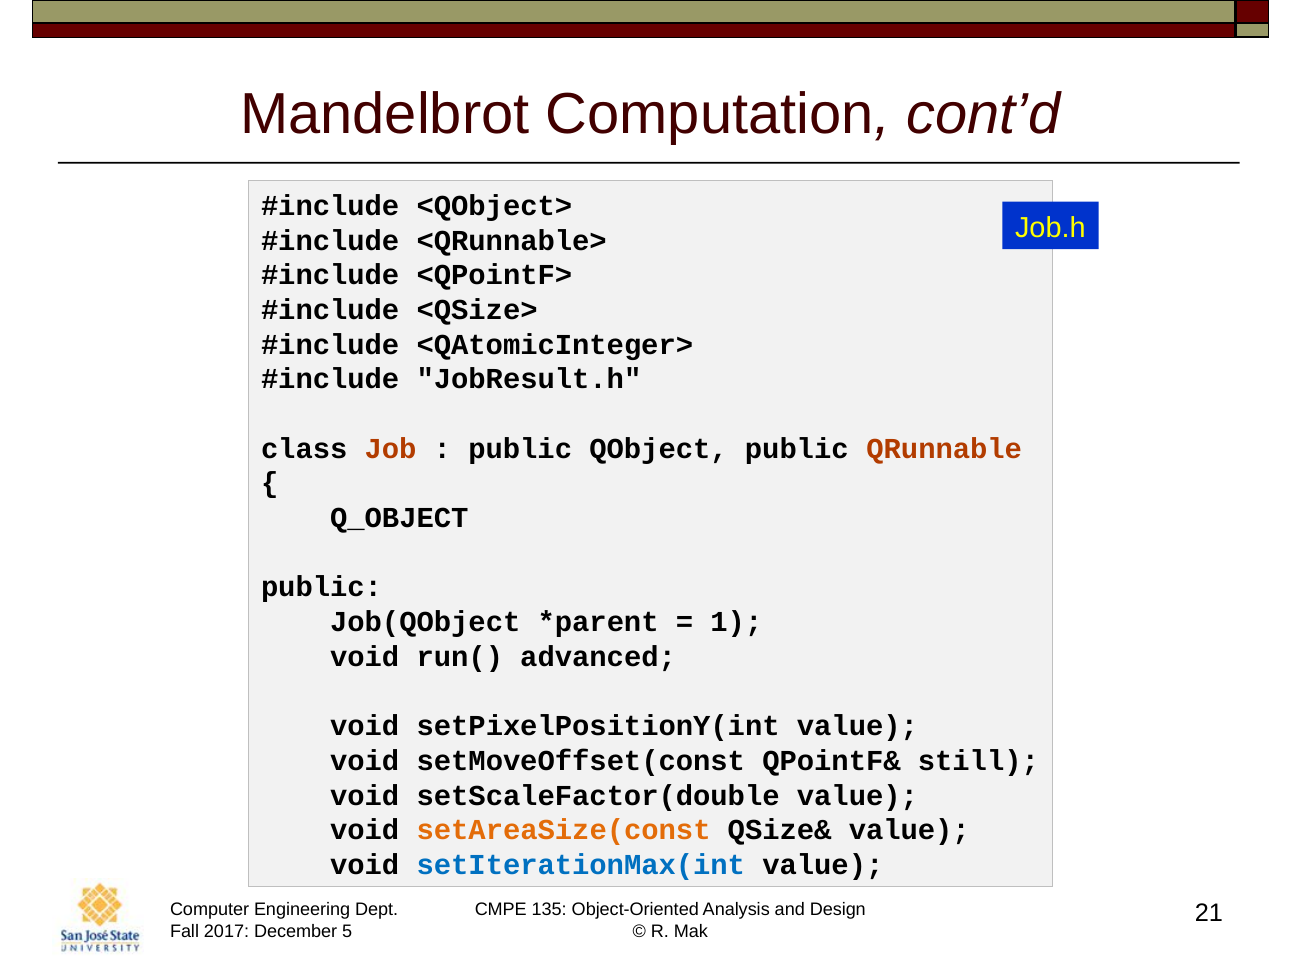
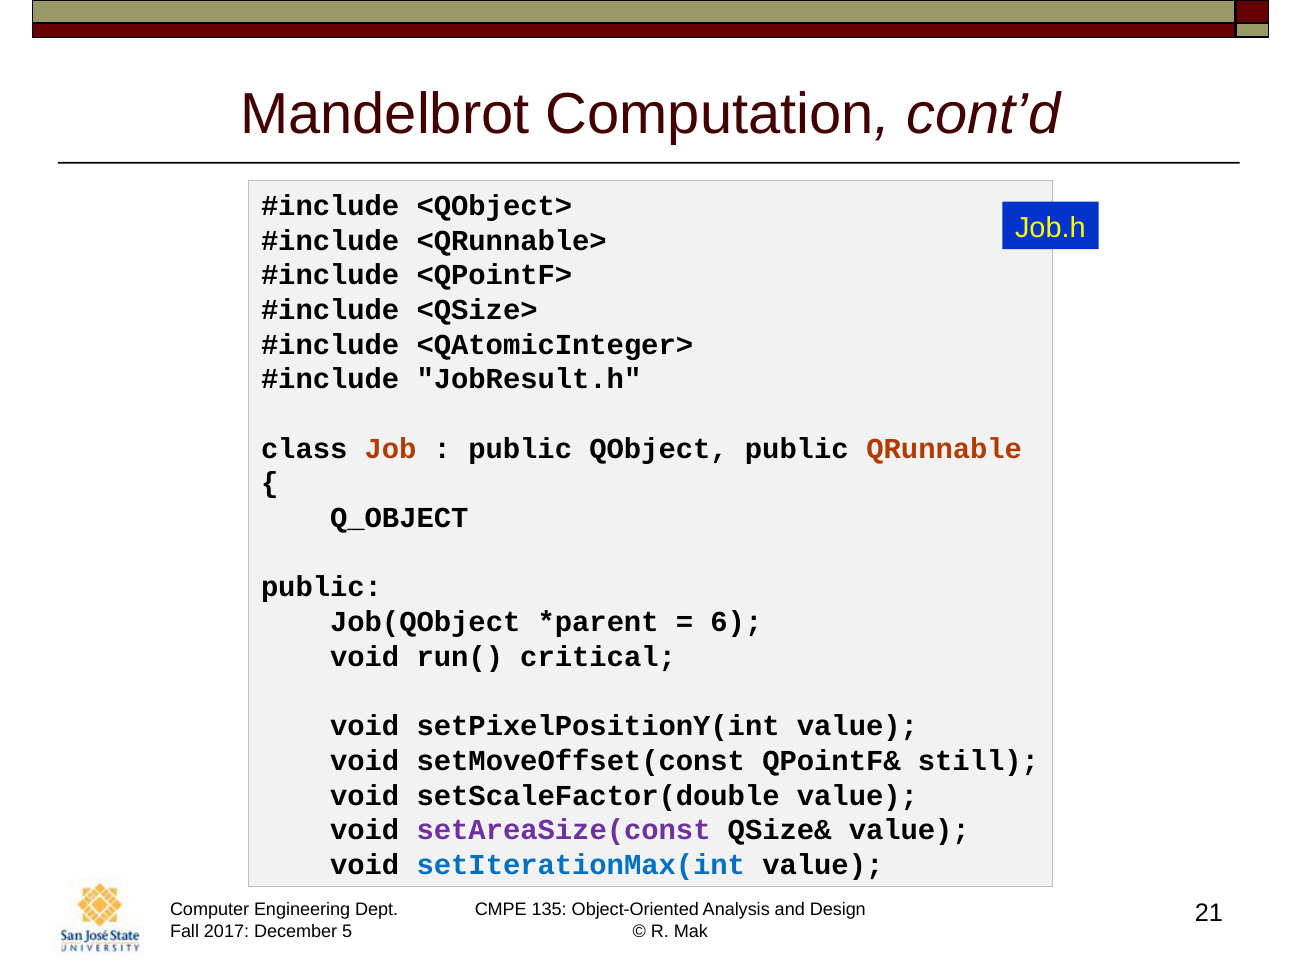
1: 1 -> 6 (736, 622)
advanced: advanced -> critical (598, 657)
setAreaSize(const colour: orange -> purple (564, 830)
